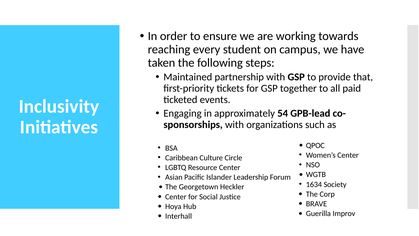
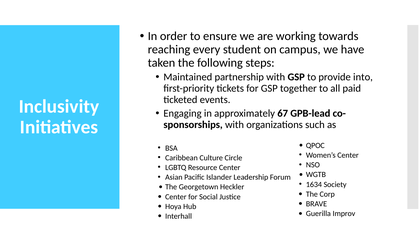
that: that -> into (363, 77)
54: 54 -> 67 (283, 113)
